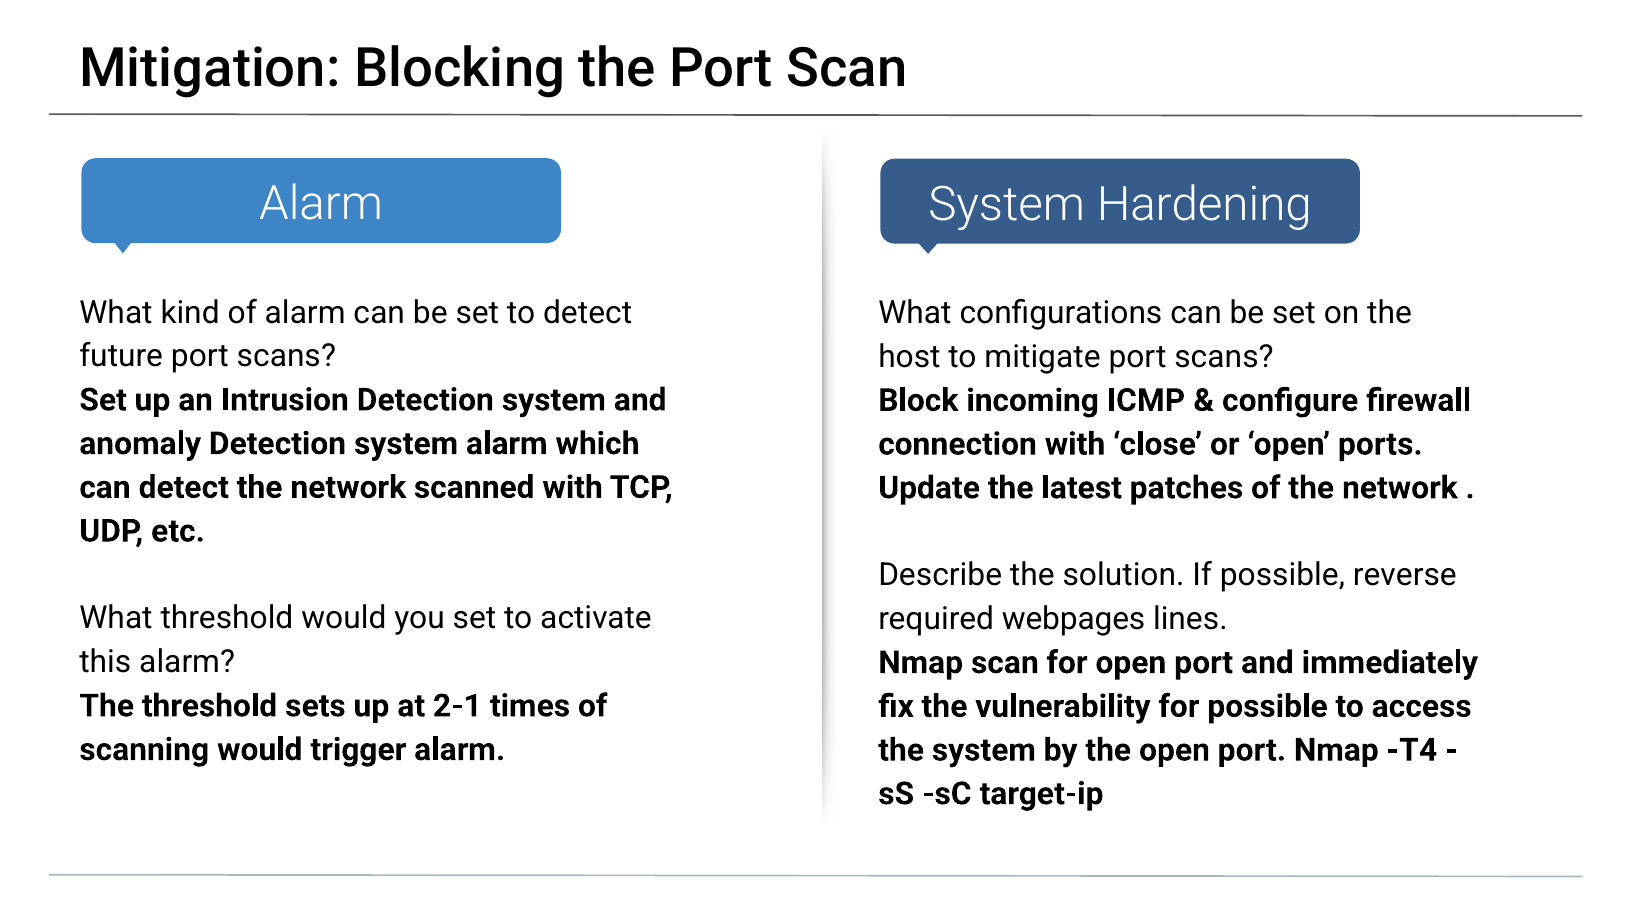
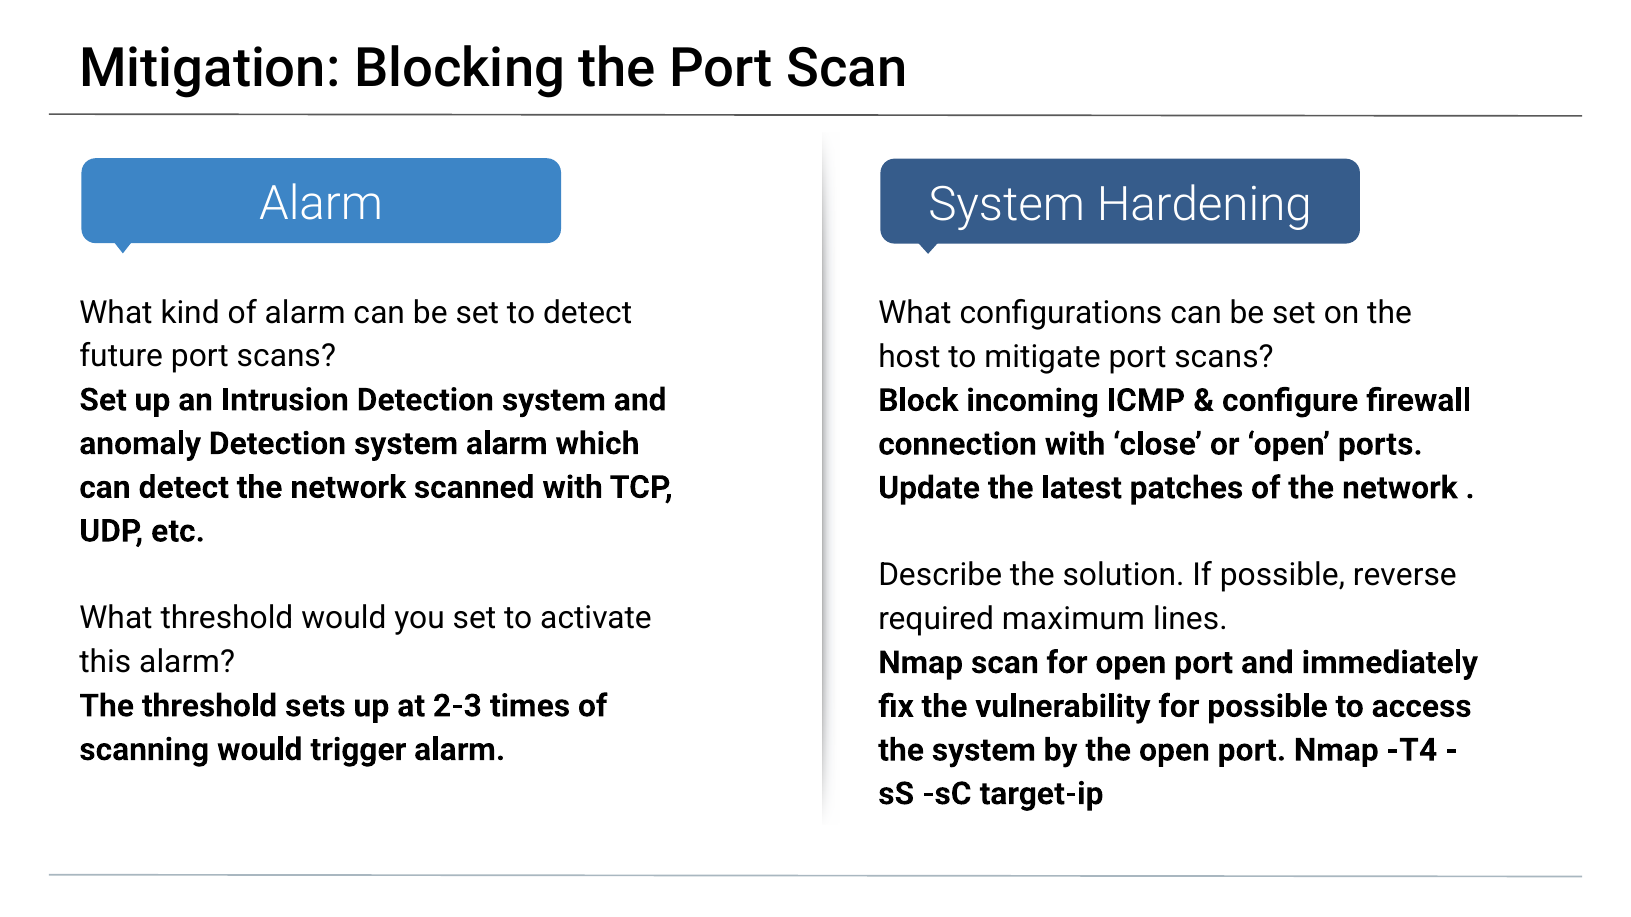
webpages: webpages -> maximum (1073, 619)
2-1: 2-1 -> 2-3 (457, 706)
